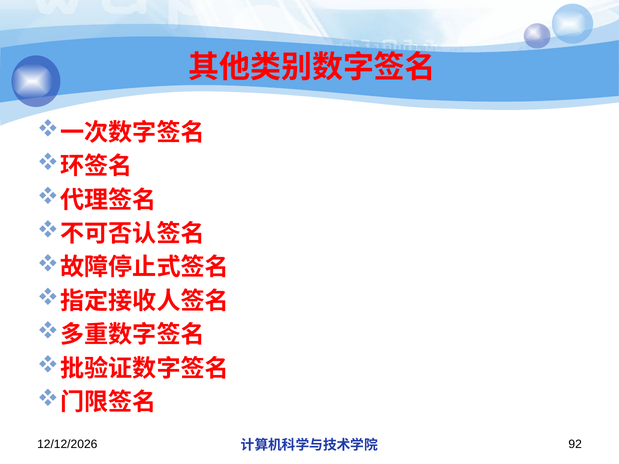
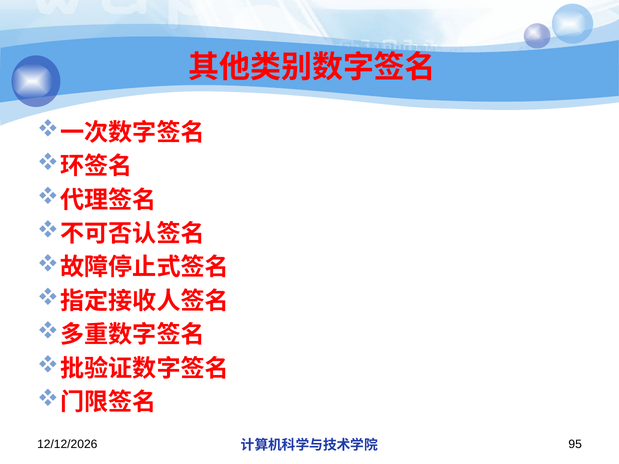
92: 92 -> 95 (575, 444)
